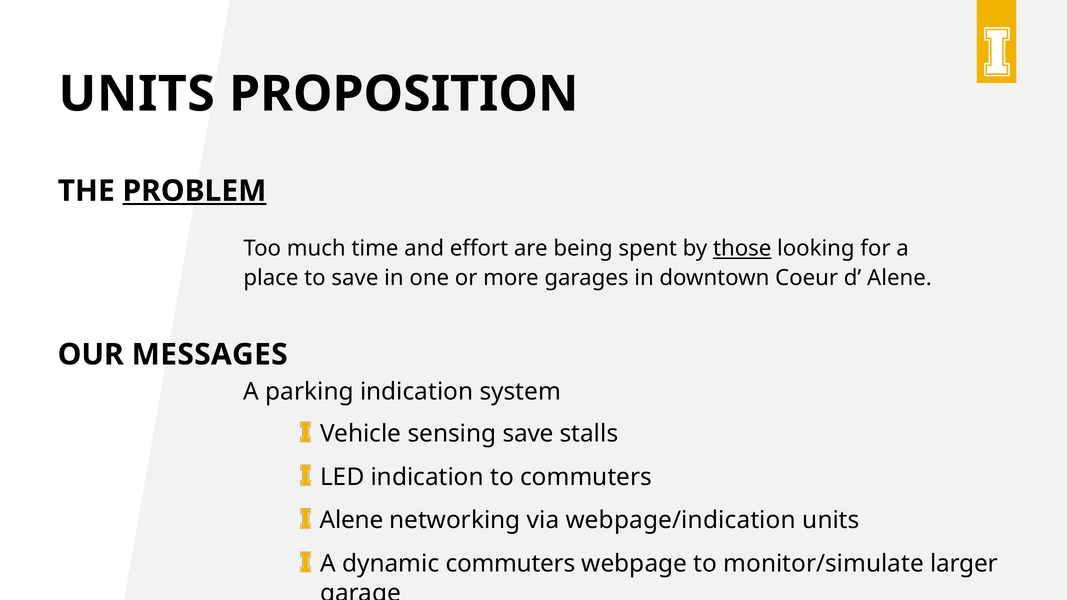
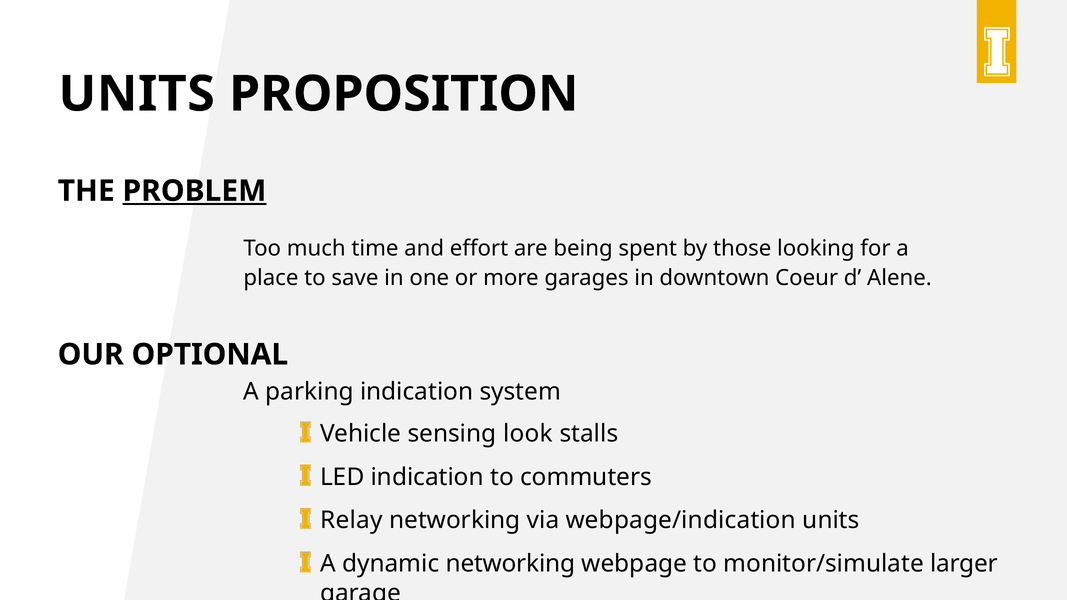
those underline: present -> none (742, 249)
MESSAGES: MESSAGES -> OPTIONAL (210, 355)
sensing save: save -> look (528, 434)
Alene: Alene -> Relay (351, 521)
dynamic commuters: commuters -> networking (510, 564)
